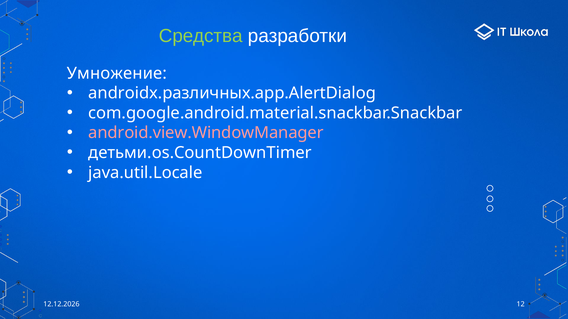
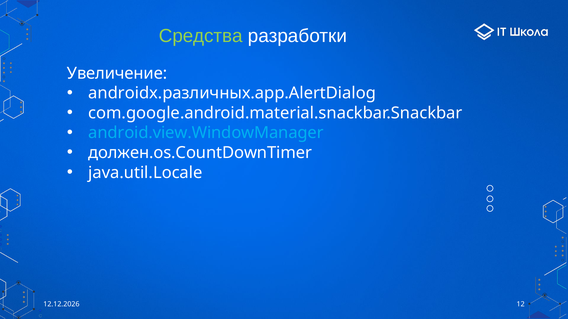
Умножение: Умножение -> Увеличение (117, 73)
android.view.WindowManager colour: pink -> light blue (206, 133)
детьми.os.CountDownTimer: детьми.os.CountDownTimer -> должен.os.CountDownTimer (200, 153)
